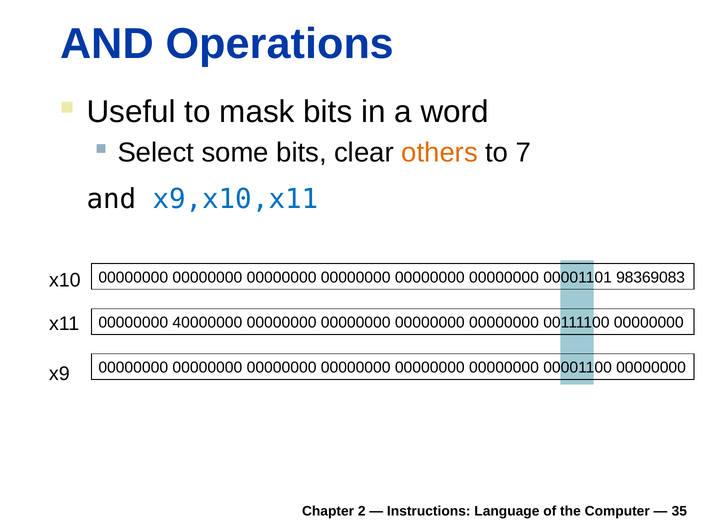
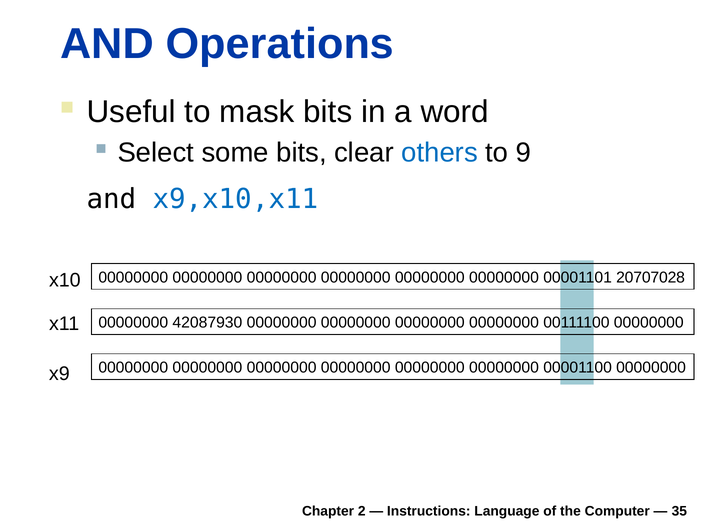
others colour: orange -> blue (440, 152)
7: 7 -> 9 (523, 152)
98369083: 98369083 -> 20707028 (651, 278)
40000000: 40000000 -> 42087930 (207, 323)
